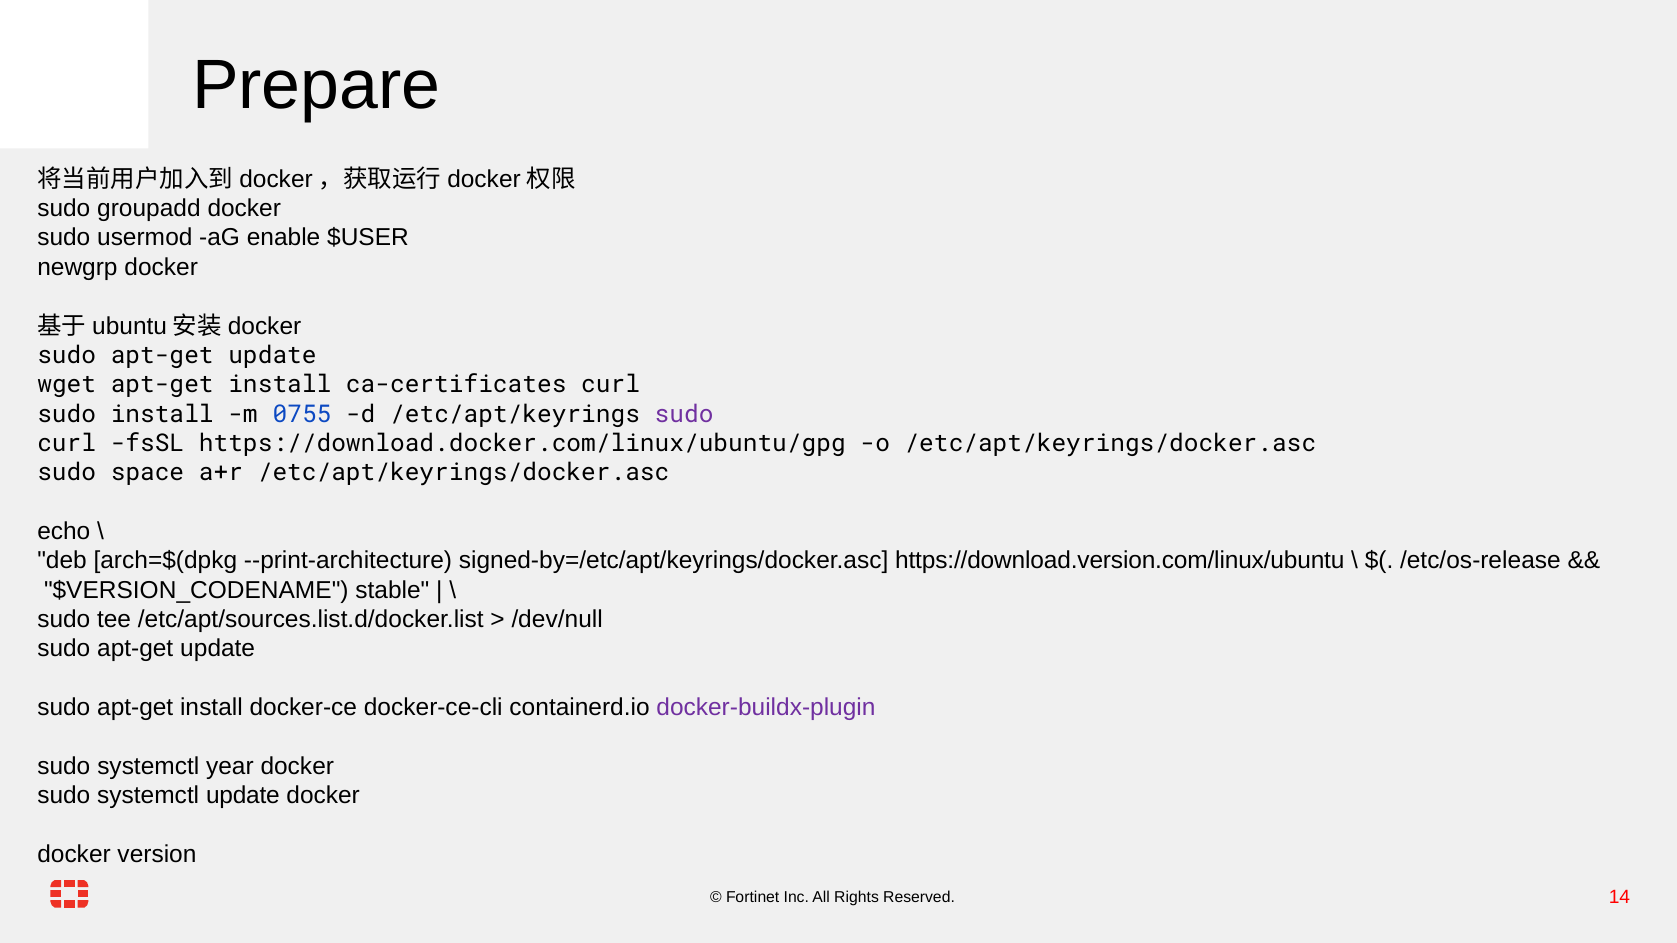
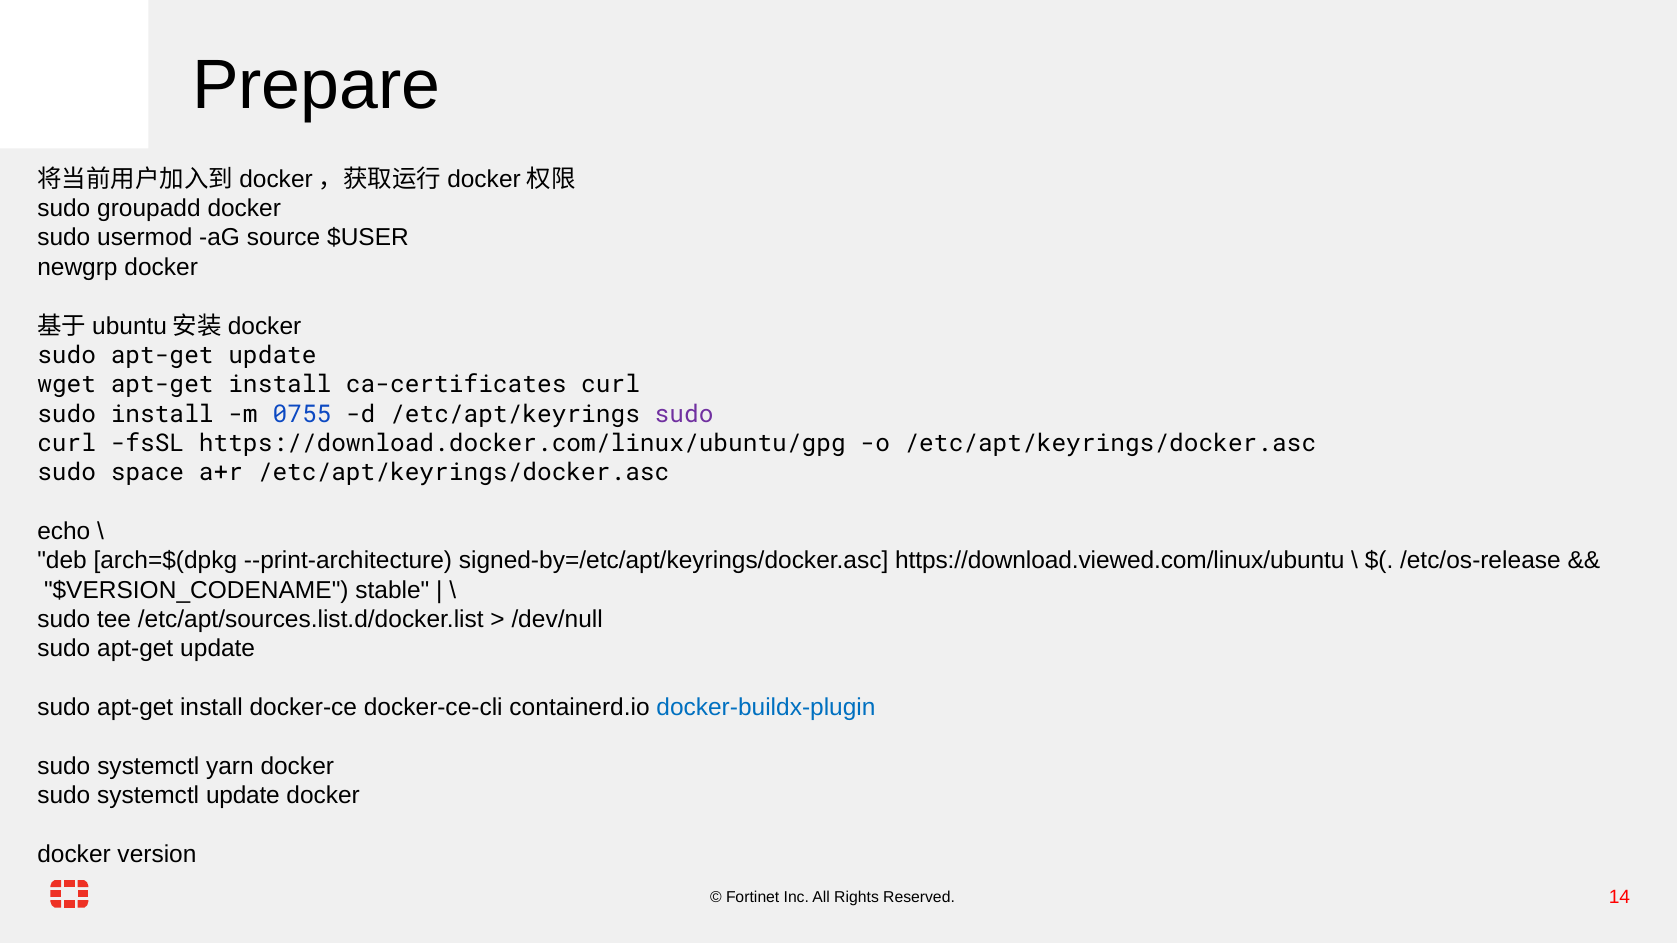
enable: enable -> source (284, 238)
https://download.version.com/linux/ubuntu: https://download.version.com/linux/ubuntu -> https://download.viewed.com/linux/ubuntu (1120, 561)
docker-buildx-plugin colour: purple -> blue (766, 708)
year: year -> yarn (230, 767)
